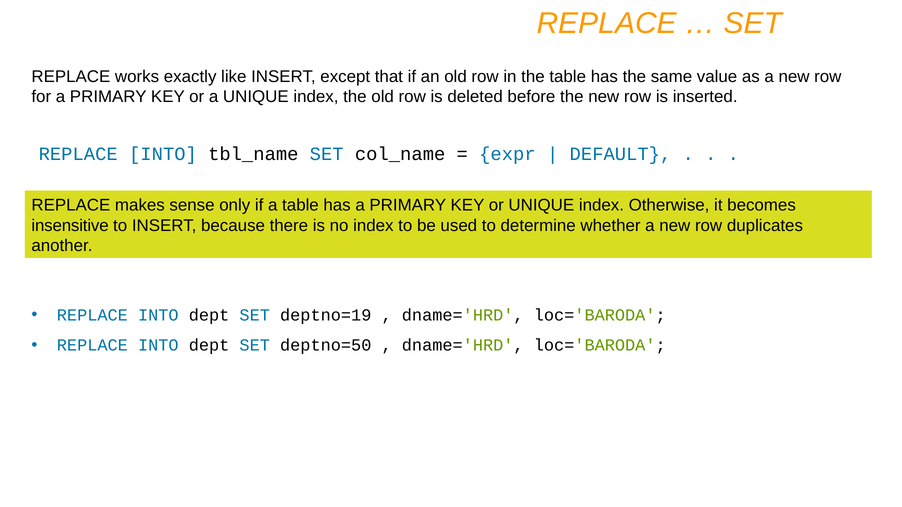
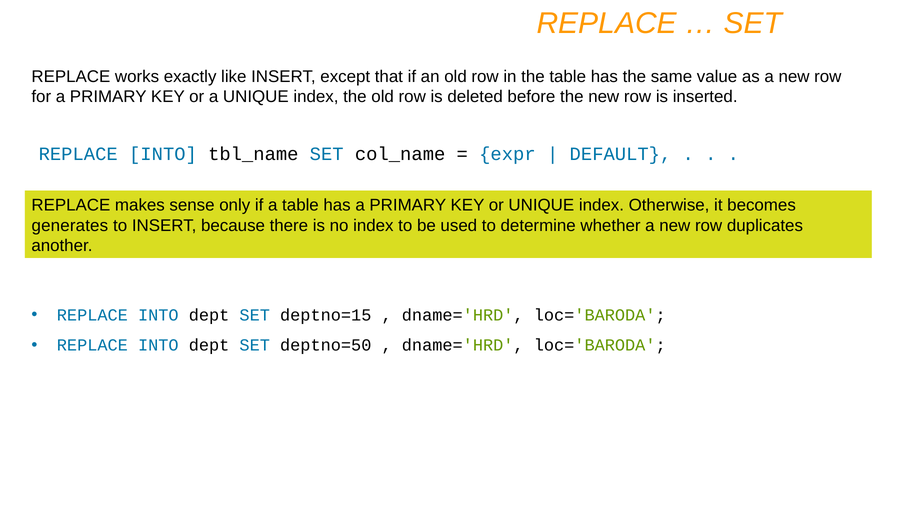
insensitive: insensitive -> generates (70, 226)
deptno=19: deptno=19 -> deptno=15 (326, 315)
